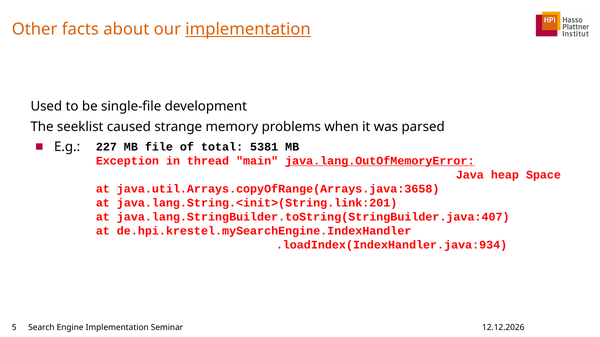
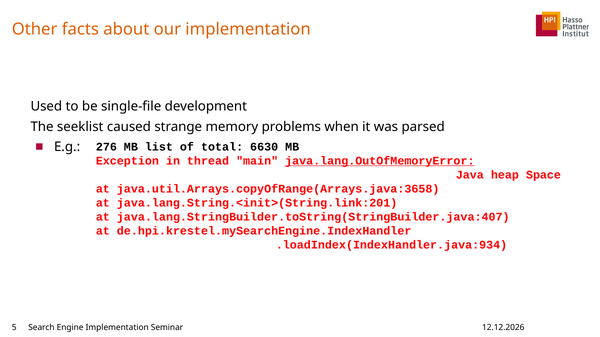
implementation underline: present -> none (248, 29)
227: 227 -> 276 (106, 147)
file: file -> list (159, 147)
5381: 5381 -> 6630 (264, 147)
